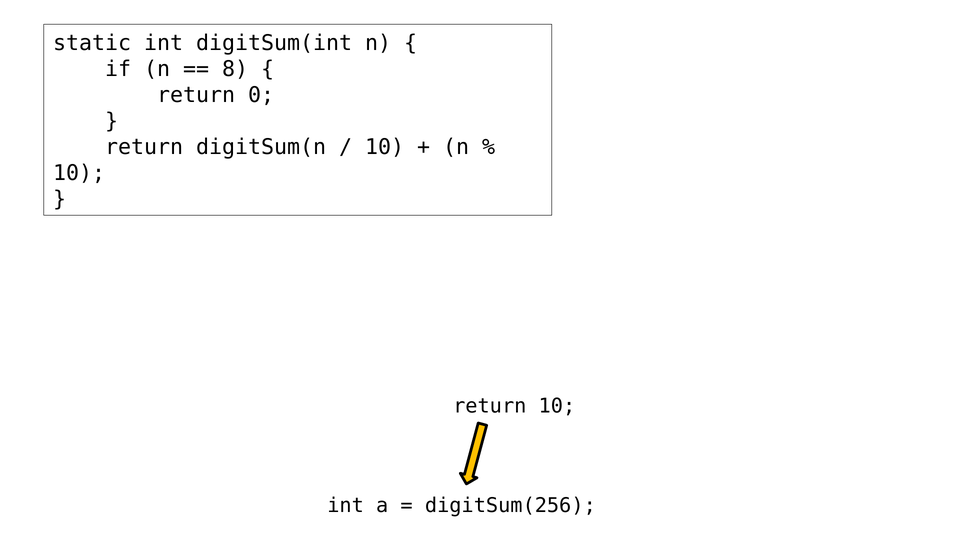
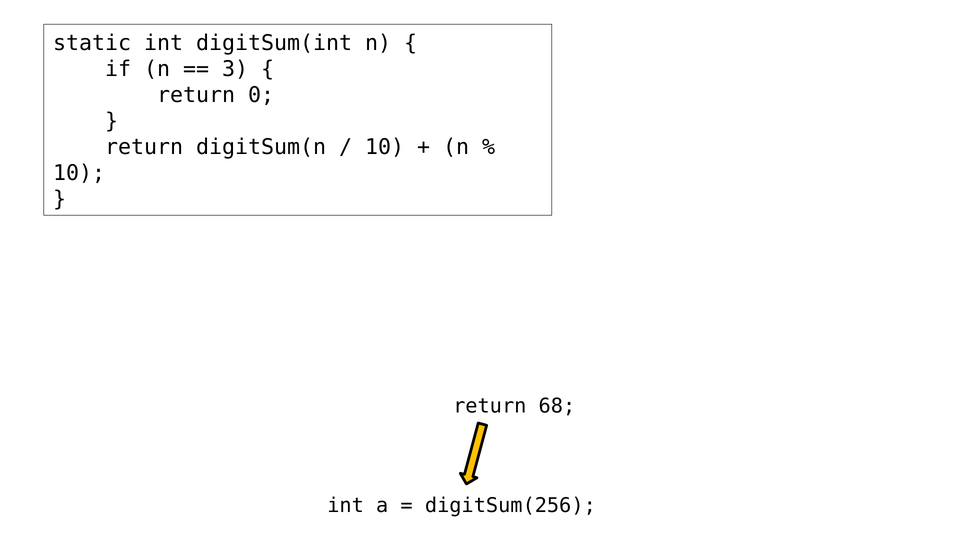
8: 8 -> 3 (235, 69)
return 10: 10 -> 68 (557, 406)
